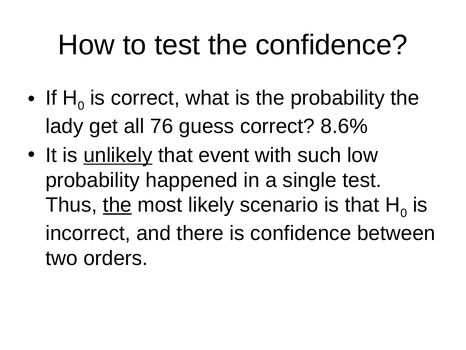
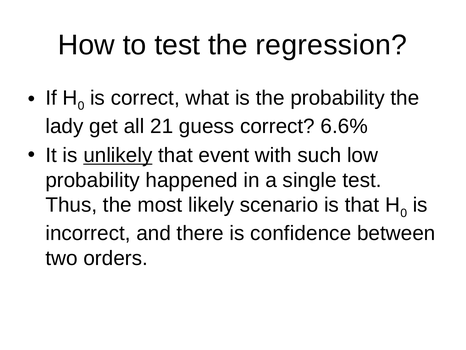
the confidence: confidence -> regression (331, 45)
76: 76 -> 21 (162, 126)
8.6%: 8.6% -> 6.6% (344, 126)
the underline: present -> none (117, 205)
